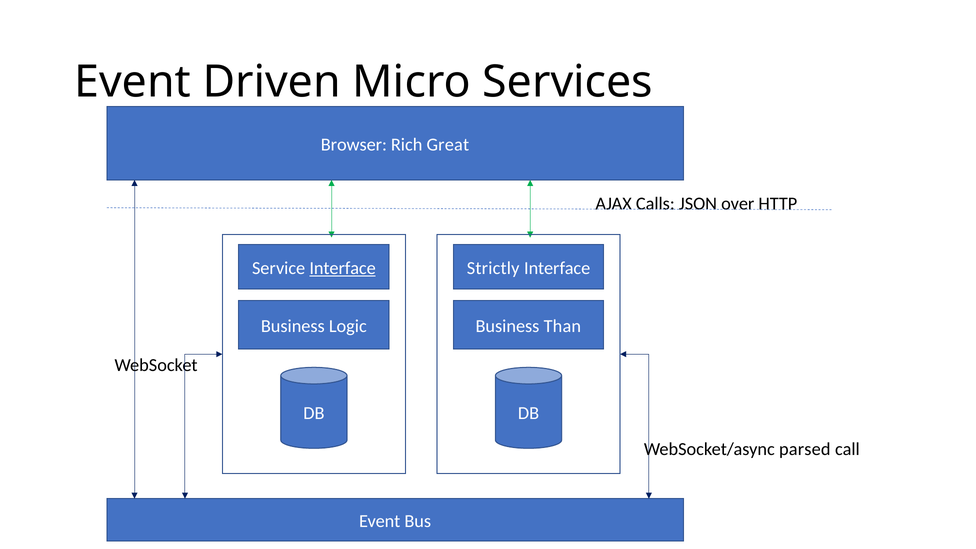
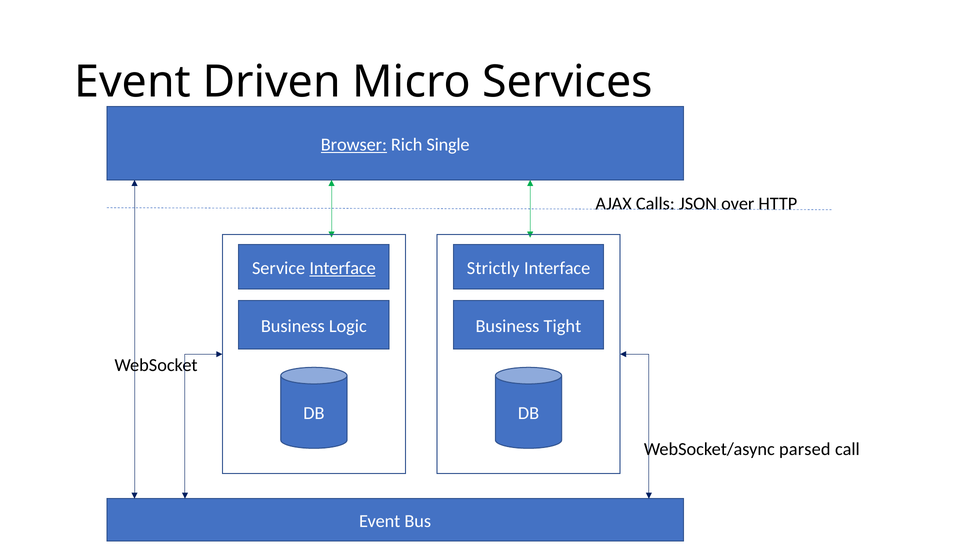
Browser underline: none -> present (354, 145)
Great: Great -> Single (448, 145)
Than: Than -> Tight (562, 326)
